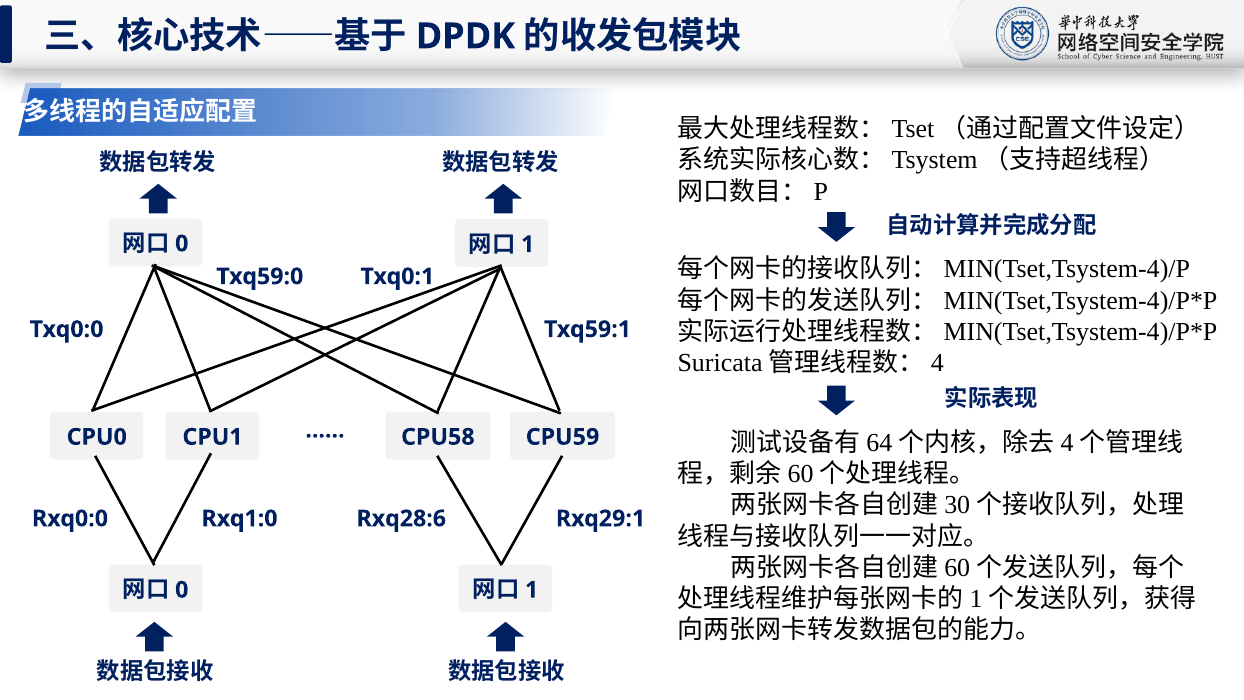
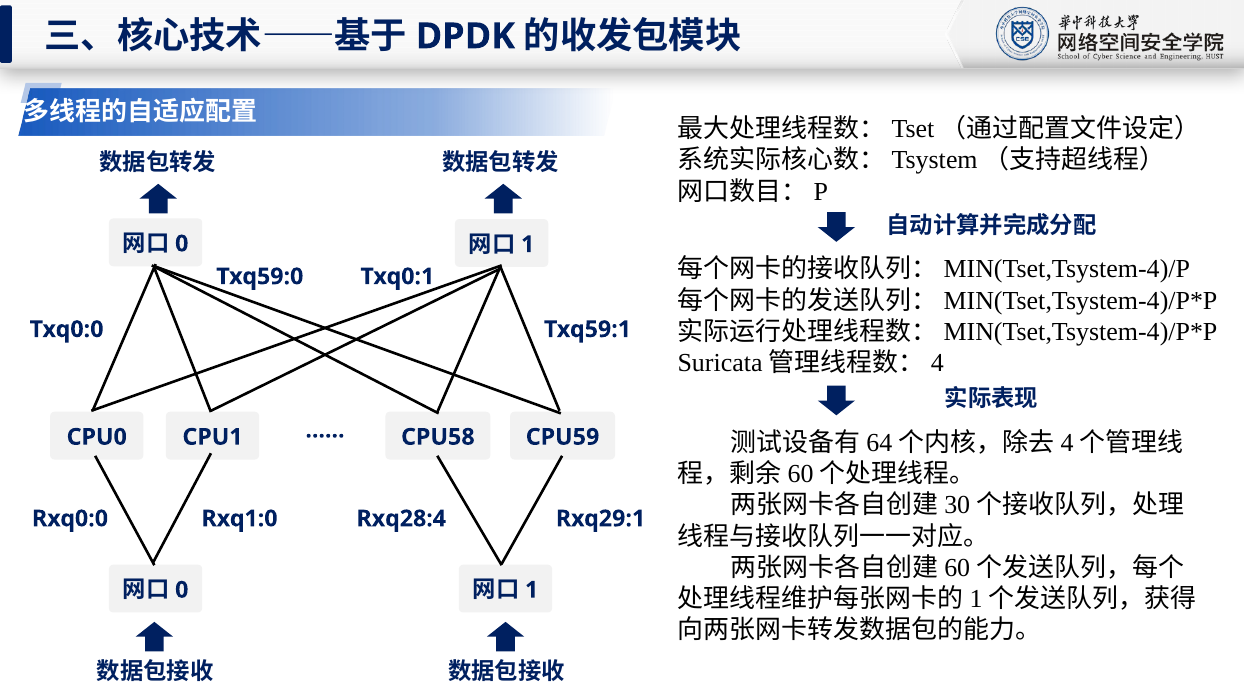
Rxq28:6: Rxq28:6 -> Rxq28:4 (401, 518)
